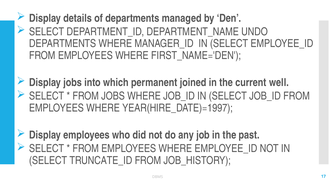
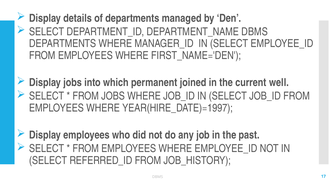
DEPARTMENT_NAME UNDO: UNDO -> DBMS (255, 32)
TRUNCATE_ID: TRUNCATE_ID -> REFERRED_ID (101, 160)
